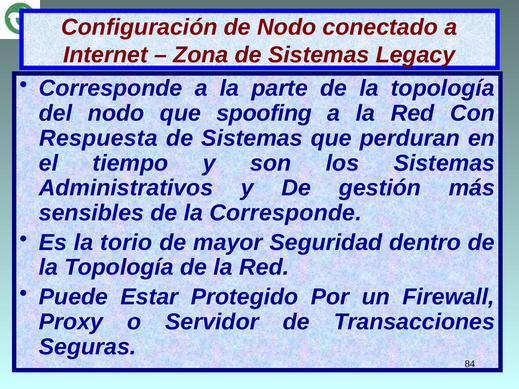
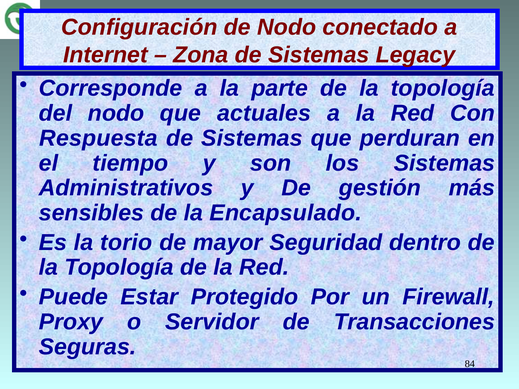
spoofing: spoofing -> actuales (264, 113)
la Corresponde: Corresponde -> Encapsulado (286, 213)
